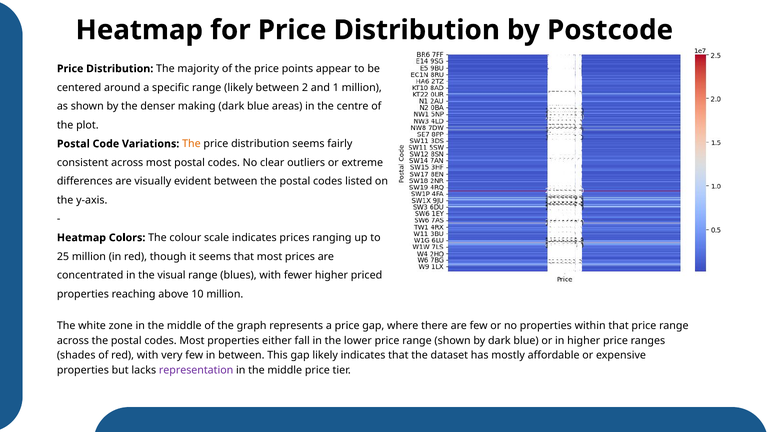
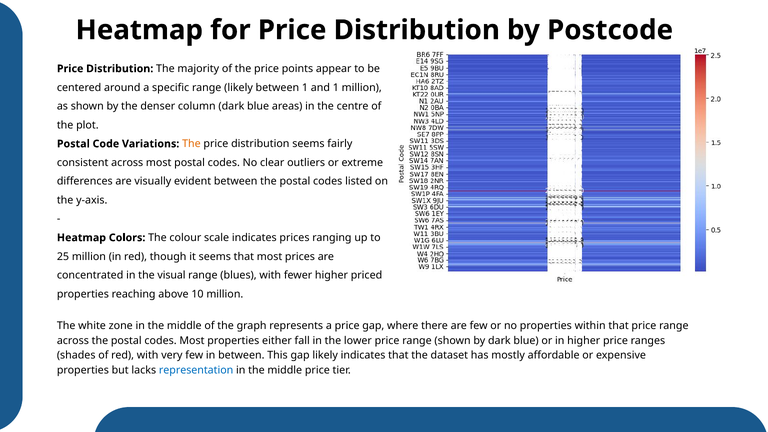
between 2: 2 -> 1 (305, 87)
making: making -> column (197, 106)
representation colour: purple -> blue (196, 370)
